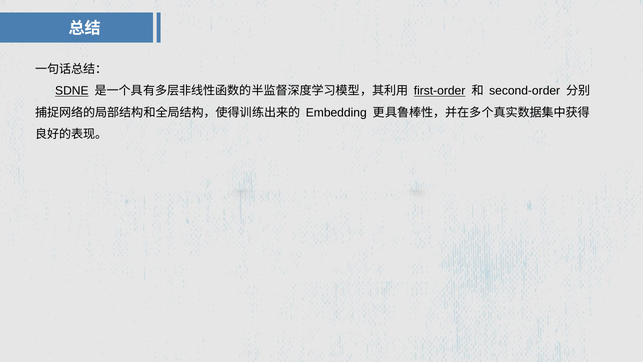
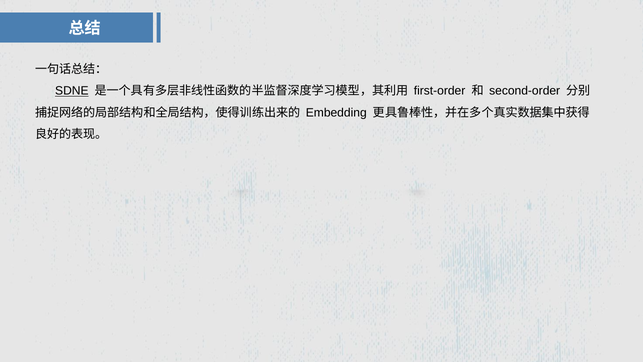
first-order underline: present -> none (440, 91)
